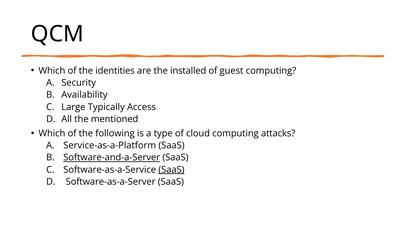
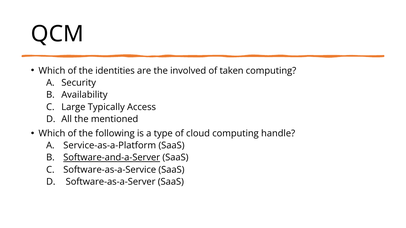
installed: installed -> involved (188, 71)
guest: guest -> taken (232, 71)
attacks: attacks -> handle (278, 134)
SaaS underline: present -> none (171, 170)
